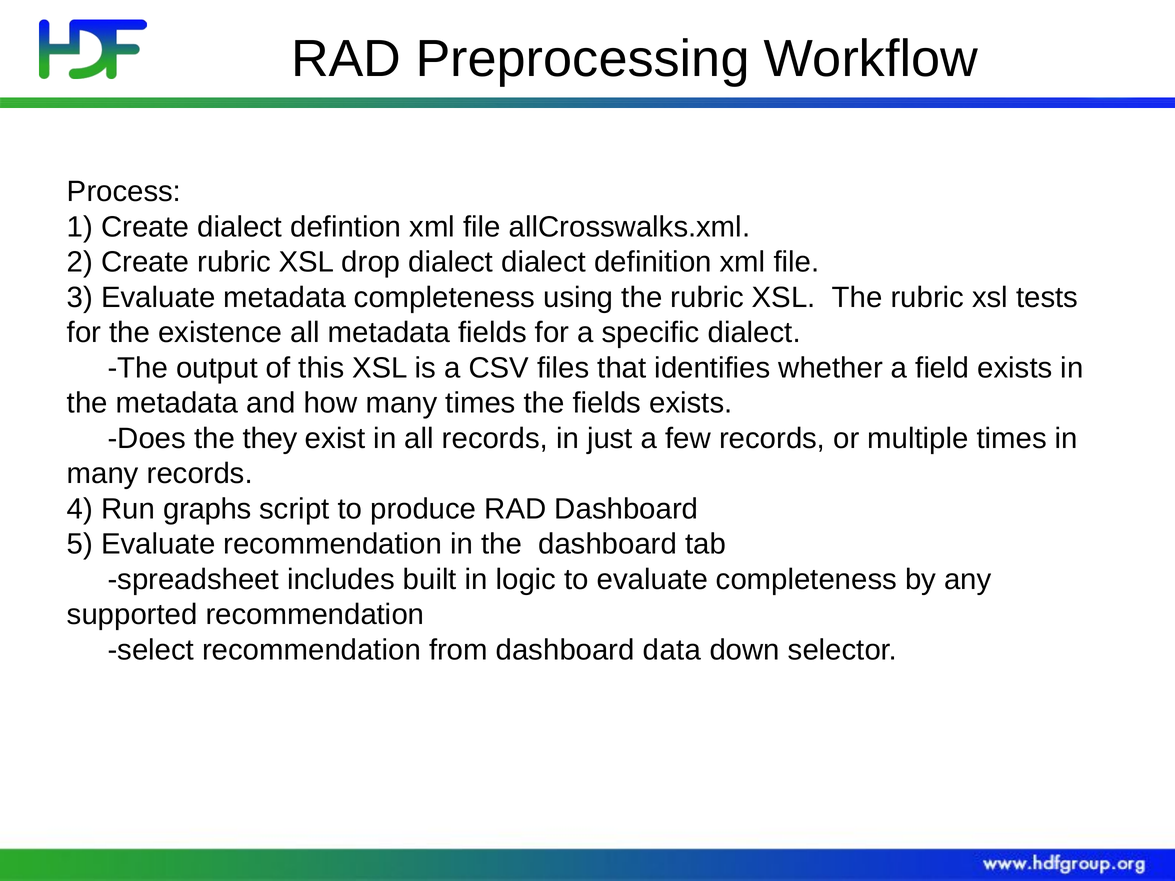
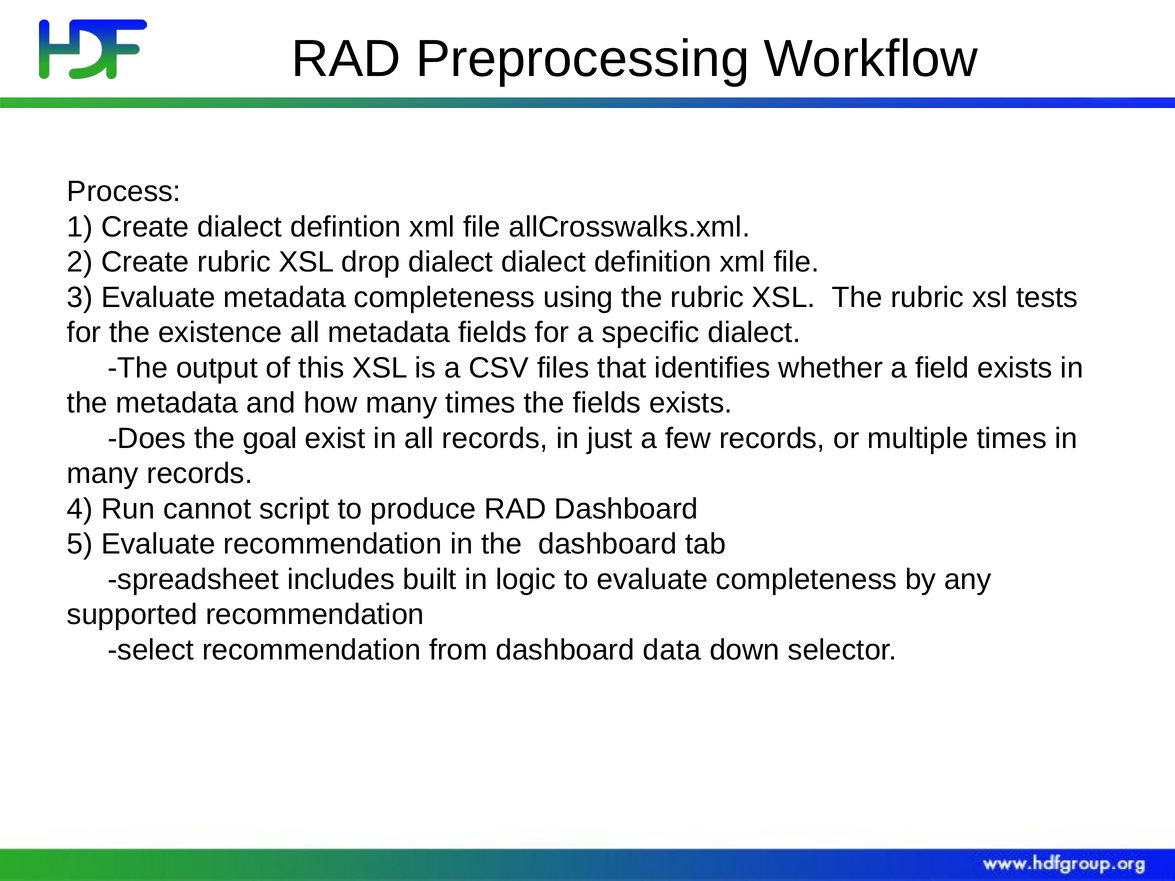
they: they -> goal (270, 439)
graphs: graphs -> cannot (207, 509)
